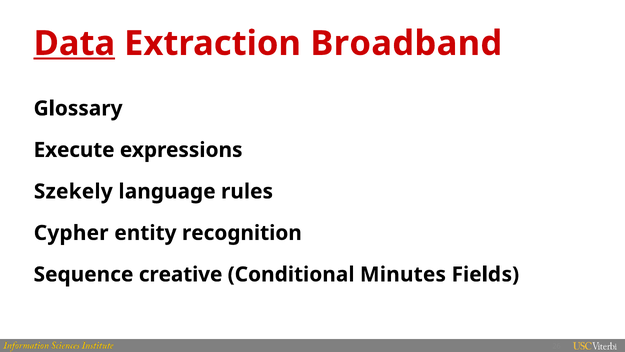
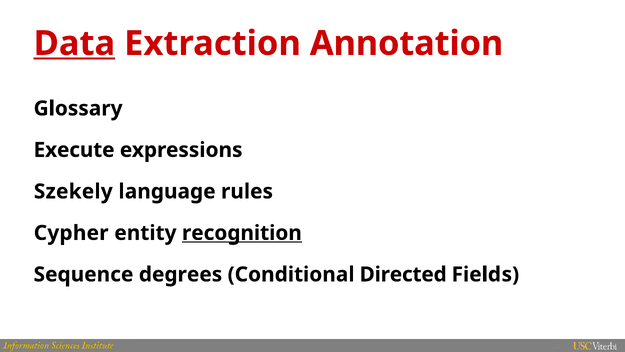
Broadband: Broadband -> Annotation (407, 43)
recognition underline: none -> present (242, 233)
creative: creative -> degrees (181, 274)
Minutes: Minutes -> Directed (403, 274)
